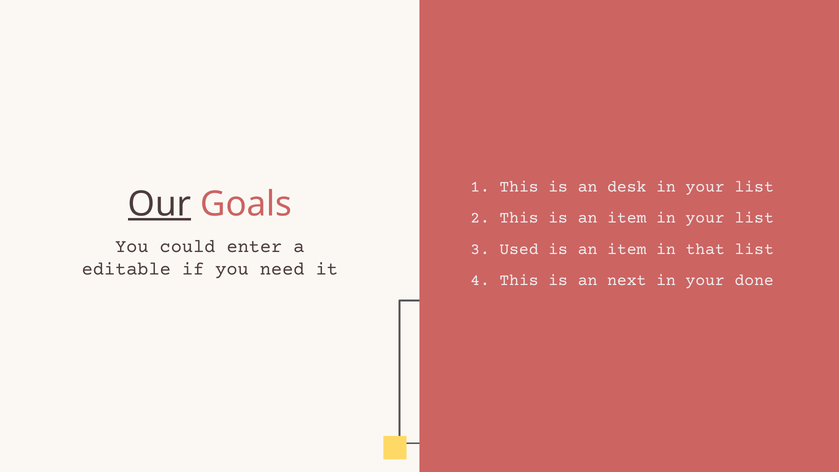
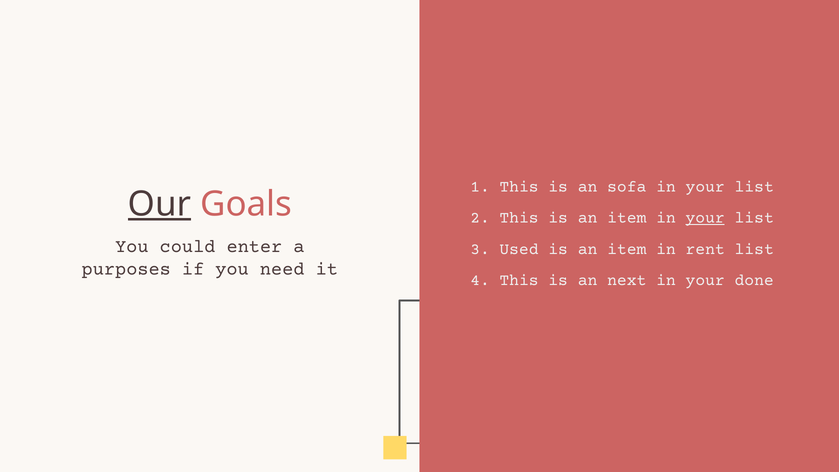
desk: desk -> sofa (627, 186)
your underline: none -> present (705, 217)
that: that -> rent (705, 249)
editable: editable -> purposes (126, 268)
